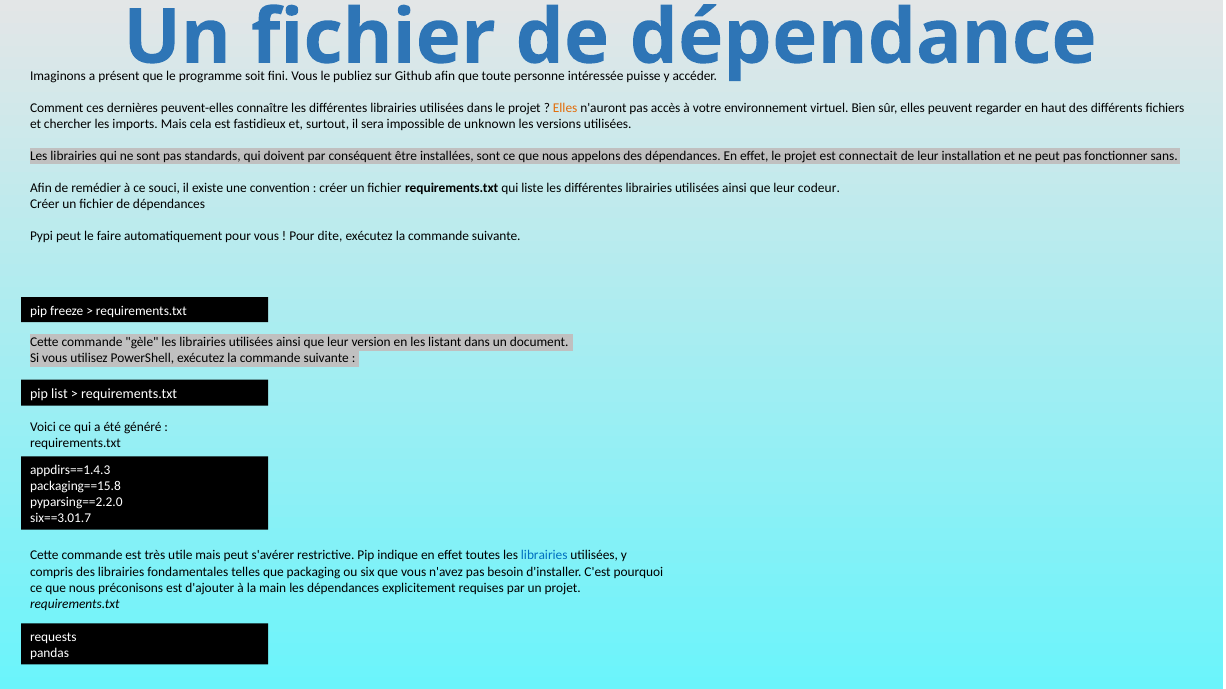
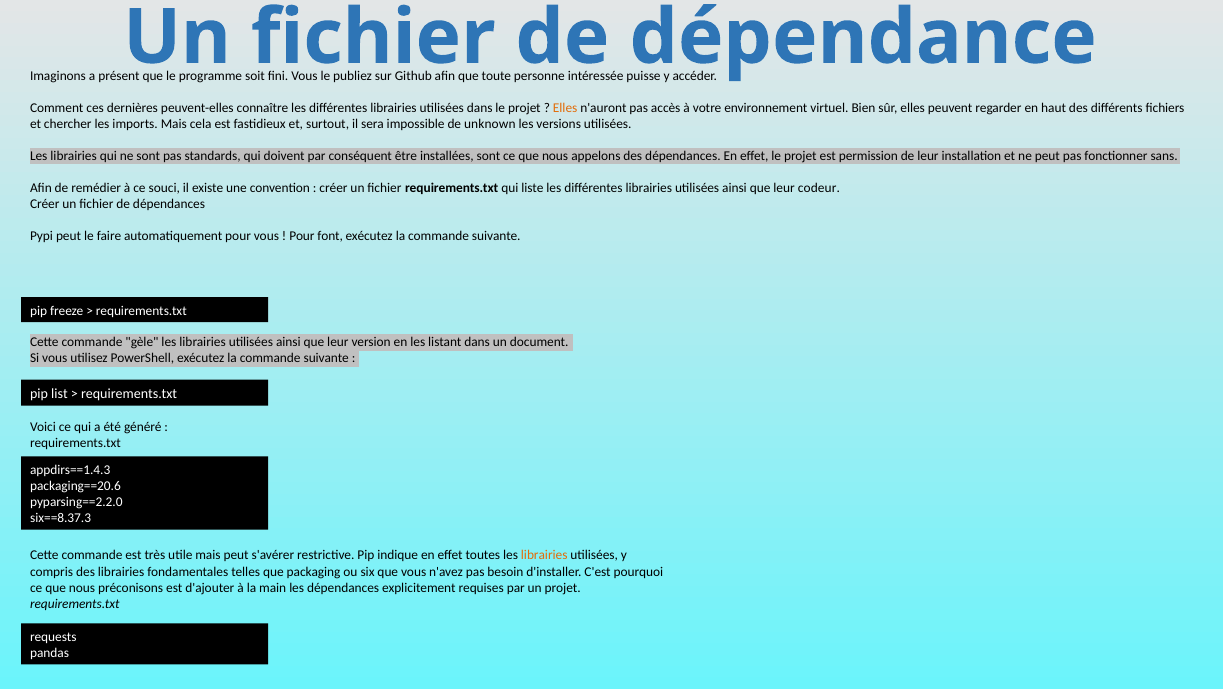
connectait: connectait -> permission (868, 156)
dite: dite -> font (330, 237)
packaging==15.8: packaging==15.8 -> packaging==20.6 (75, 486)
six==3.01.7: six==3.01.7 -> six==8.37.3 (61, 519)
librairies colour: blue -> orange (544, 556)
